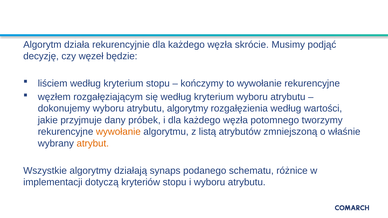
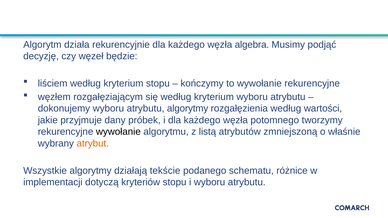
skrócie: skrócie -> algebra (252, 45)
wywołanie colour: orange -> black (118, 132)
synaps: synaps -> tekście (165, 171)
